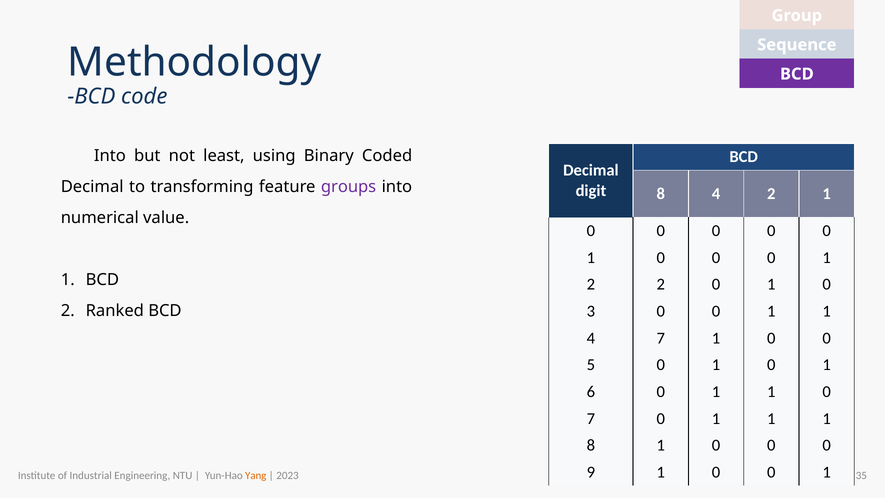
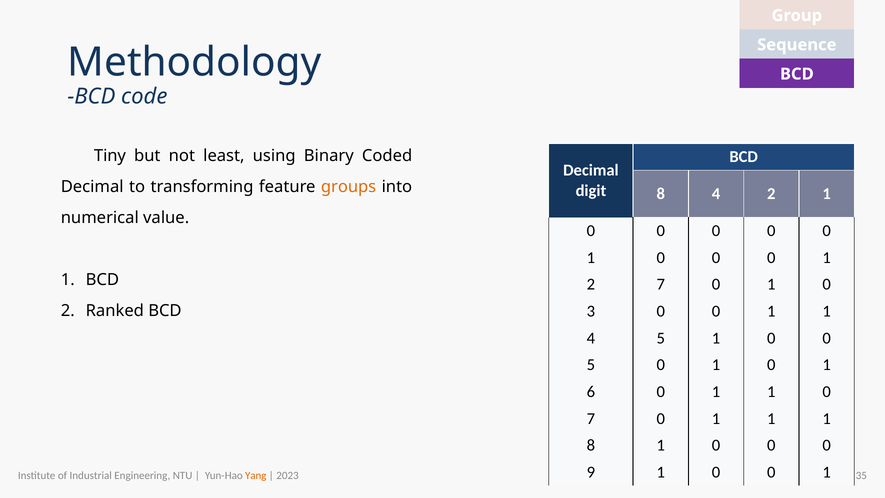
Into: Into -> Tiny (110, 156)
groups colour: purple -> orange (349, 187)
2 2: 2 -> 7 (661, 284)
4 7: 7 -> 5 (661, 338)
